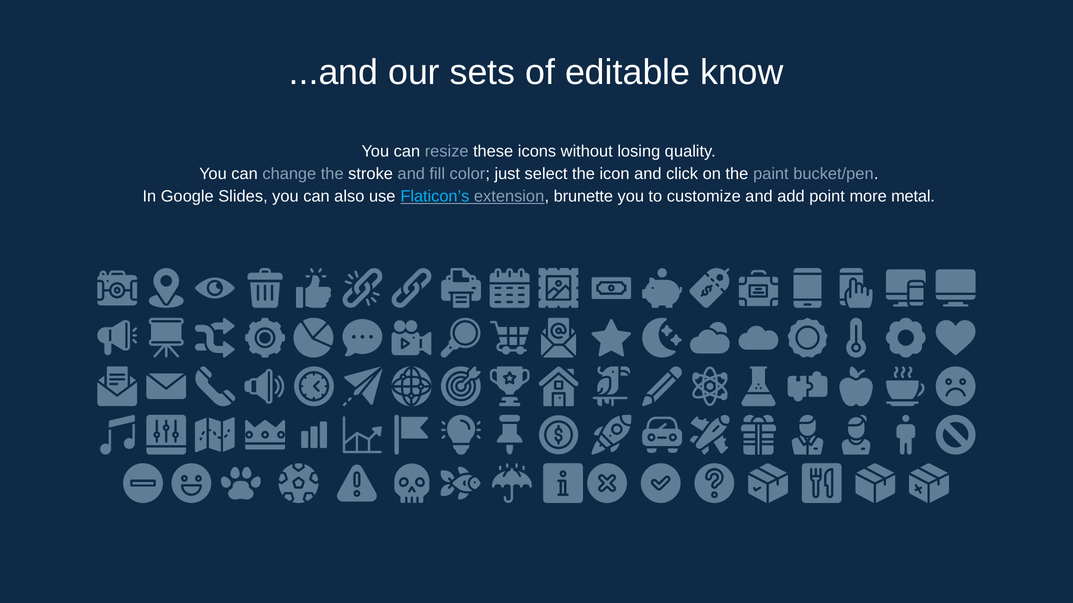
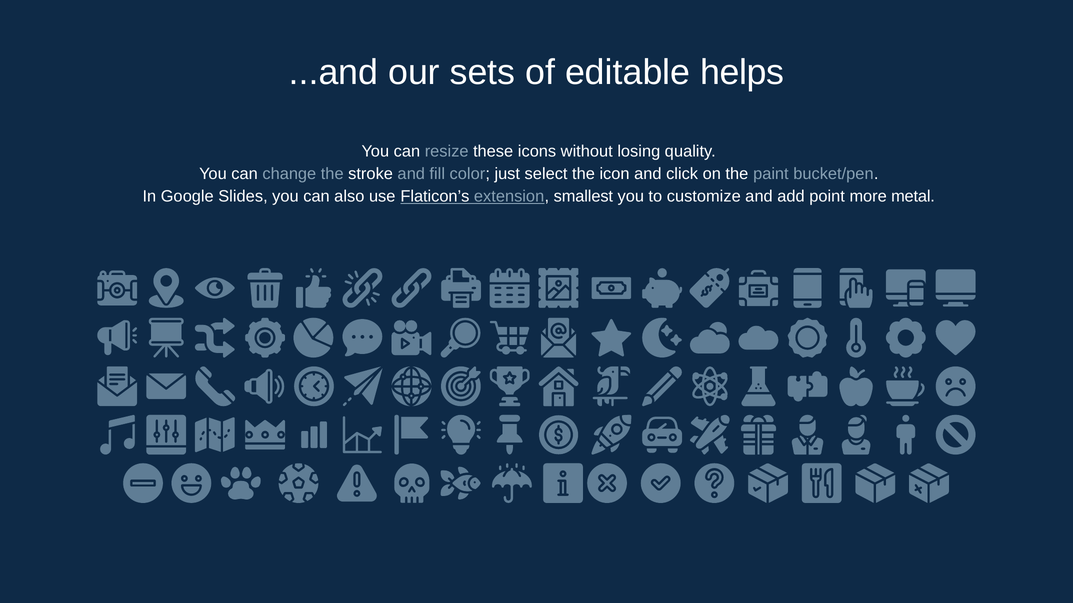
know: know -> helps (742, 73)
Flaticon’s colour: light blue -> white (435, 197)
brunette: brunette -> smallest (583, 197)
